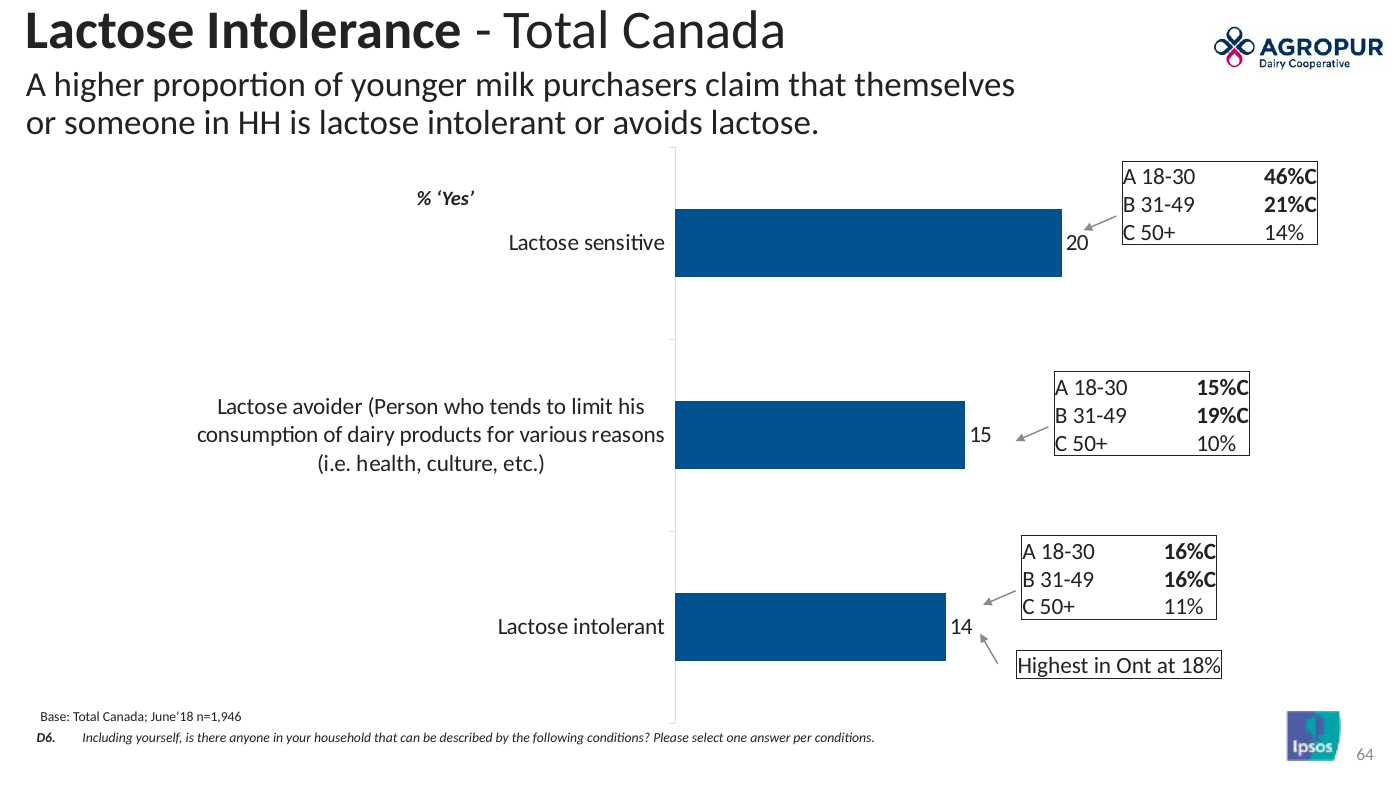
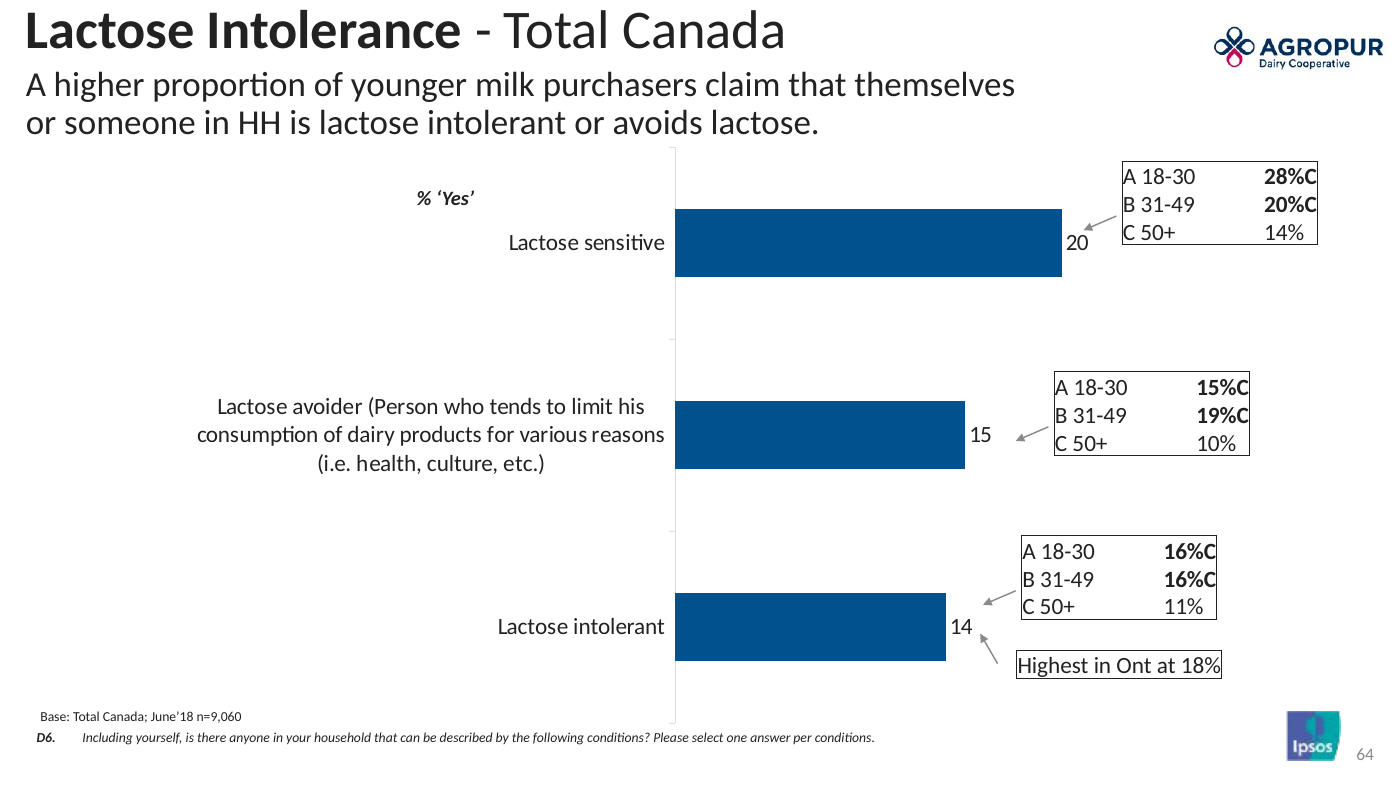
46%C: 46%C -> 28%C (1290, 177)
21%C: 21%C -> 20%C (1290, 205)
n=1,946: n=1,946 -> n=9,060 (219, 717)
